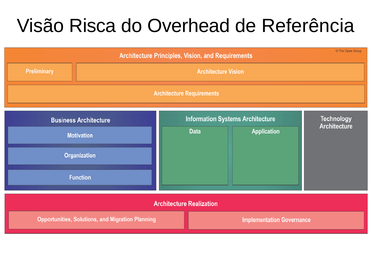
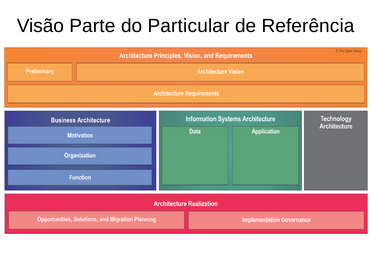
Risca: Risca -> Parte (92, 26)
Overhead: Overhead -> Particular (189, 26)
